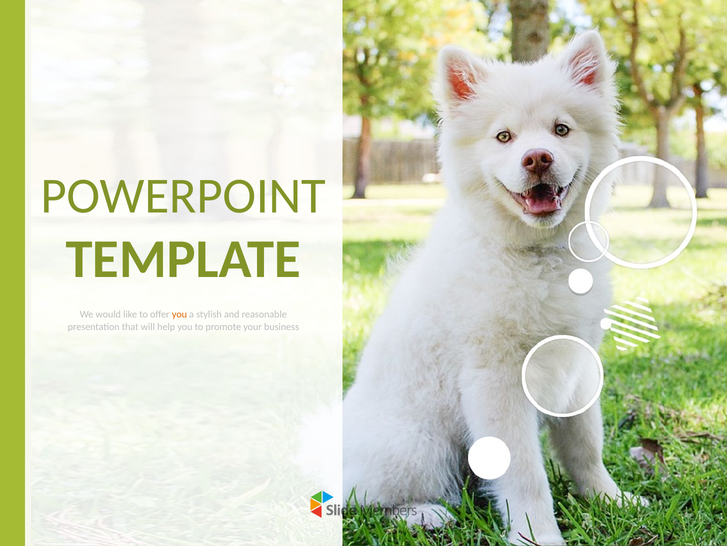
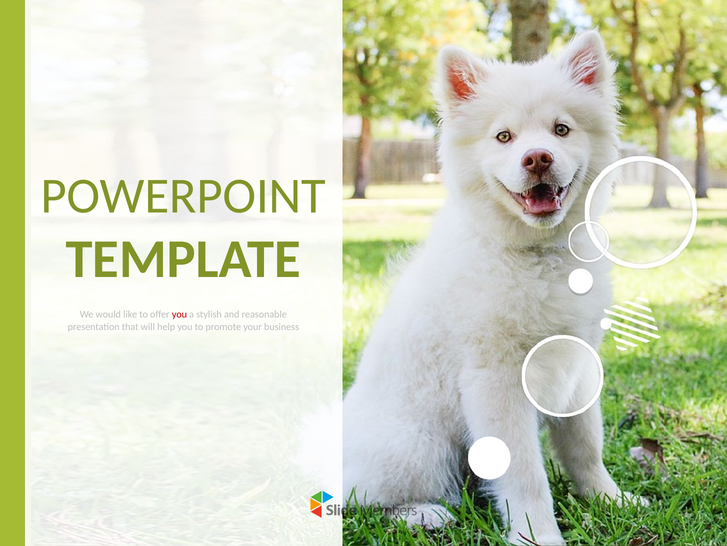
you colour: orange -> red (179, 314)
